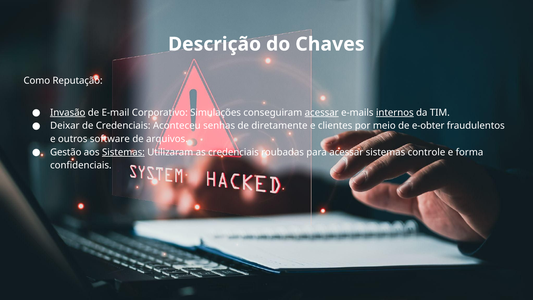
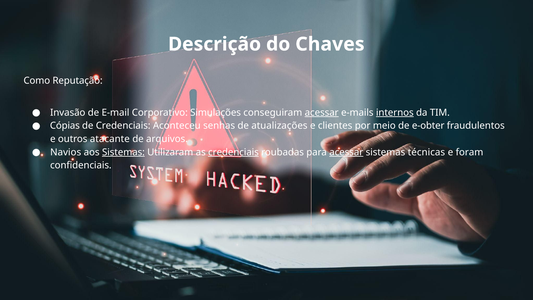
Invasão underline: present -> none (68, 113)
Deixar: Deixar -> Cópias (65, 126)
diretamente: diretamente -> atualizações (279, 126)
software: software -> atacante (110, 139)
Gestão: Gestão -> Navios (66, 152)
credenciais underline: none -> present (233, 152)
acessar underline: none -> present (346, 152)
controle: controle -> técnicas (426, 152)
forma: forma -> foram (469, 152)
